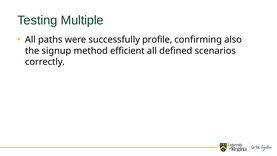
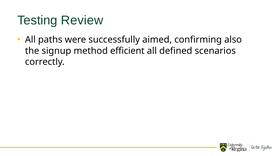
Multiple: Multiple -> Review (82, 20)
profile: profile -> aimed (157, 40)
